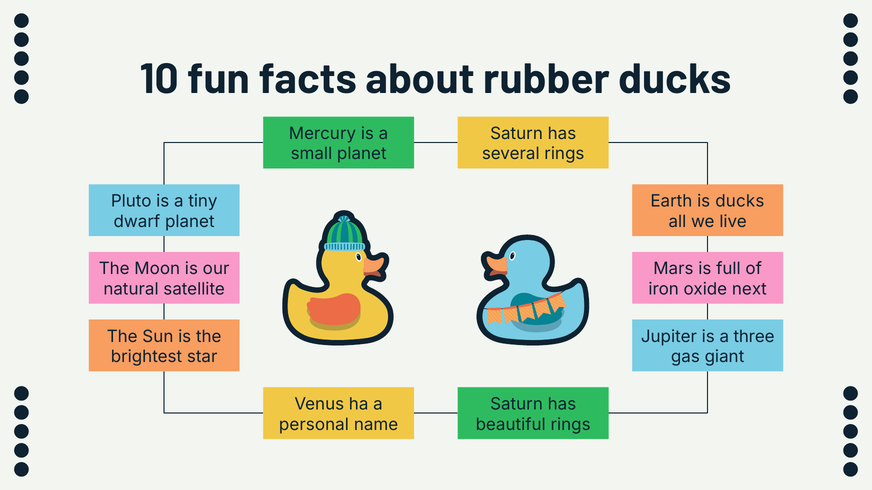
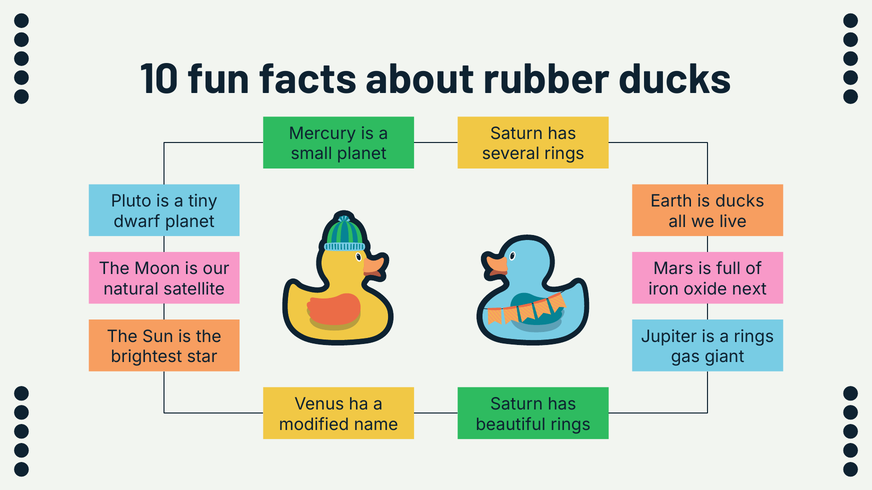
a three: three -> rings (754, 337)
personal: personal -> modified (314, 425)
